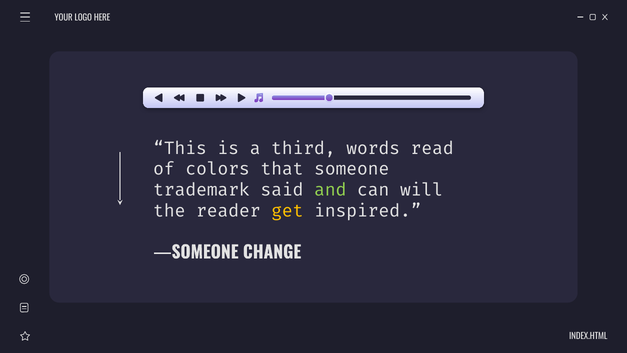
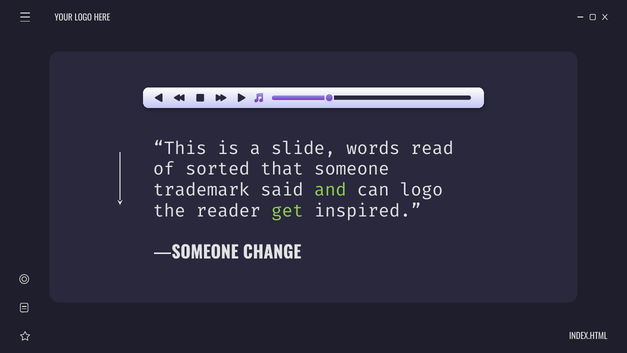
third: third -> slide (303, 148)
colors: colors -> sorted (218, 169)
can will: will -> logo (422, 190)
get colour: yellow -> light green (287, 211)
